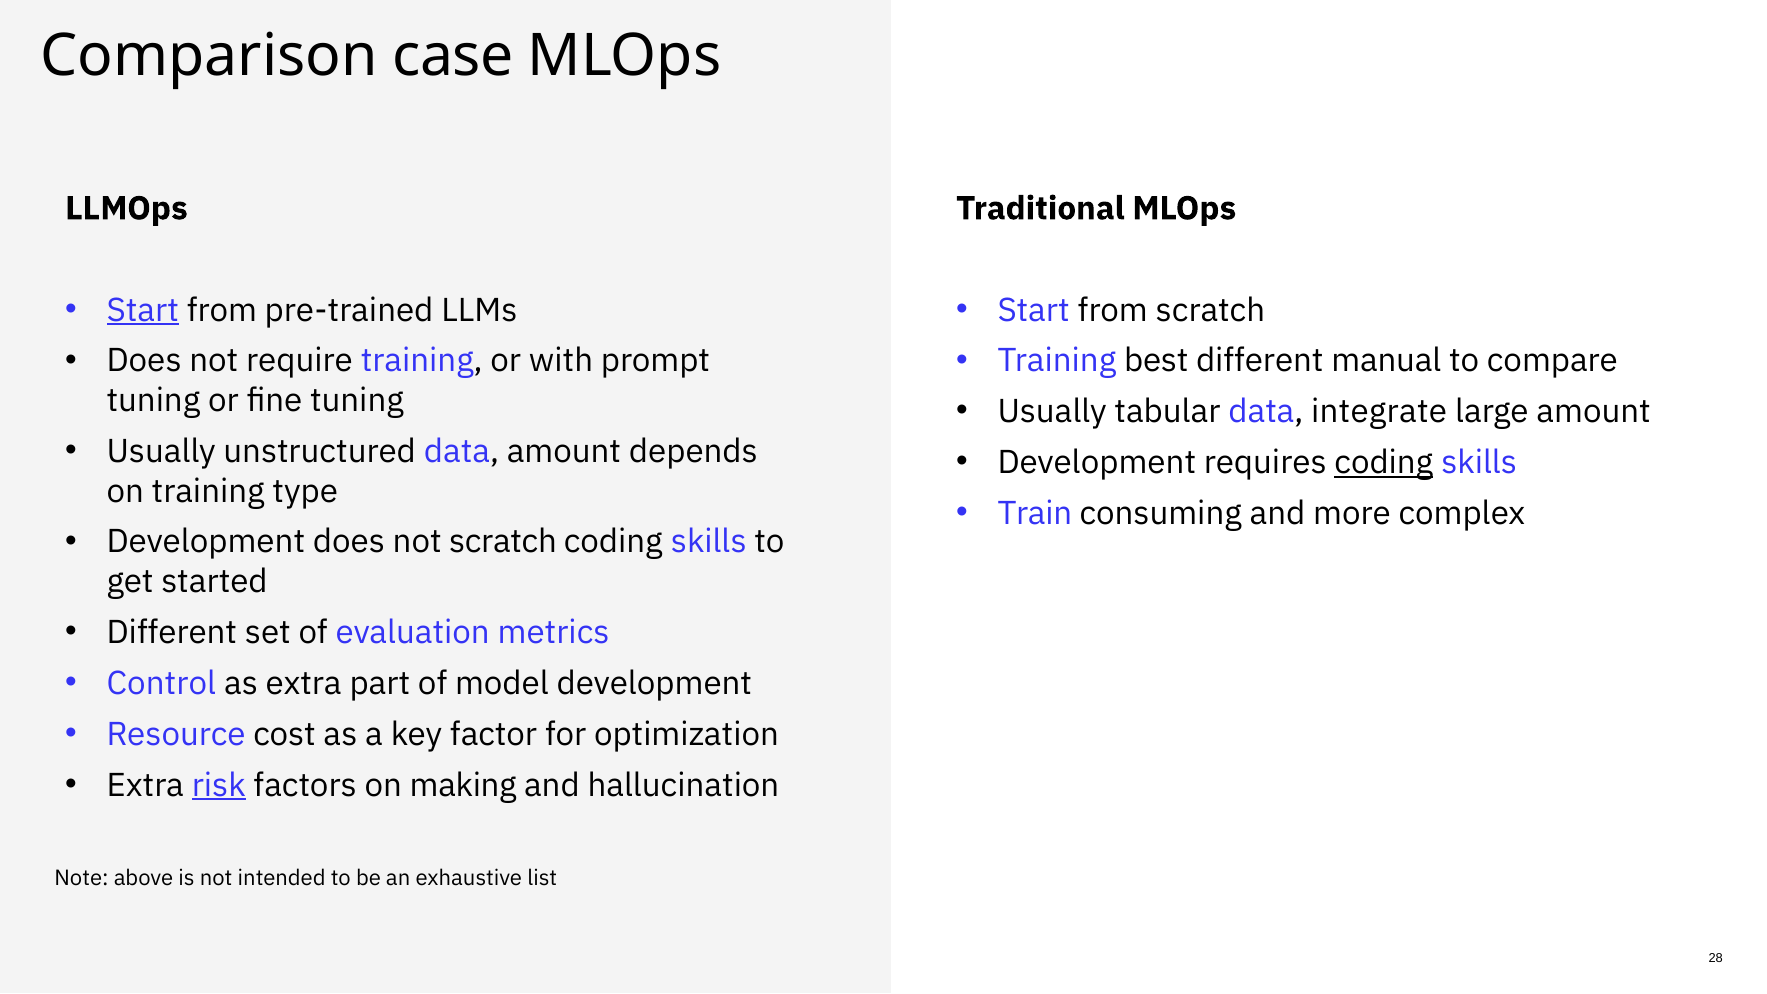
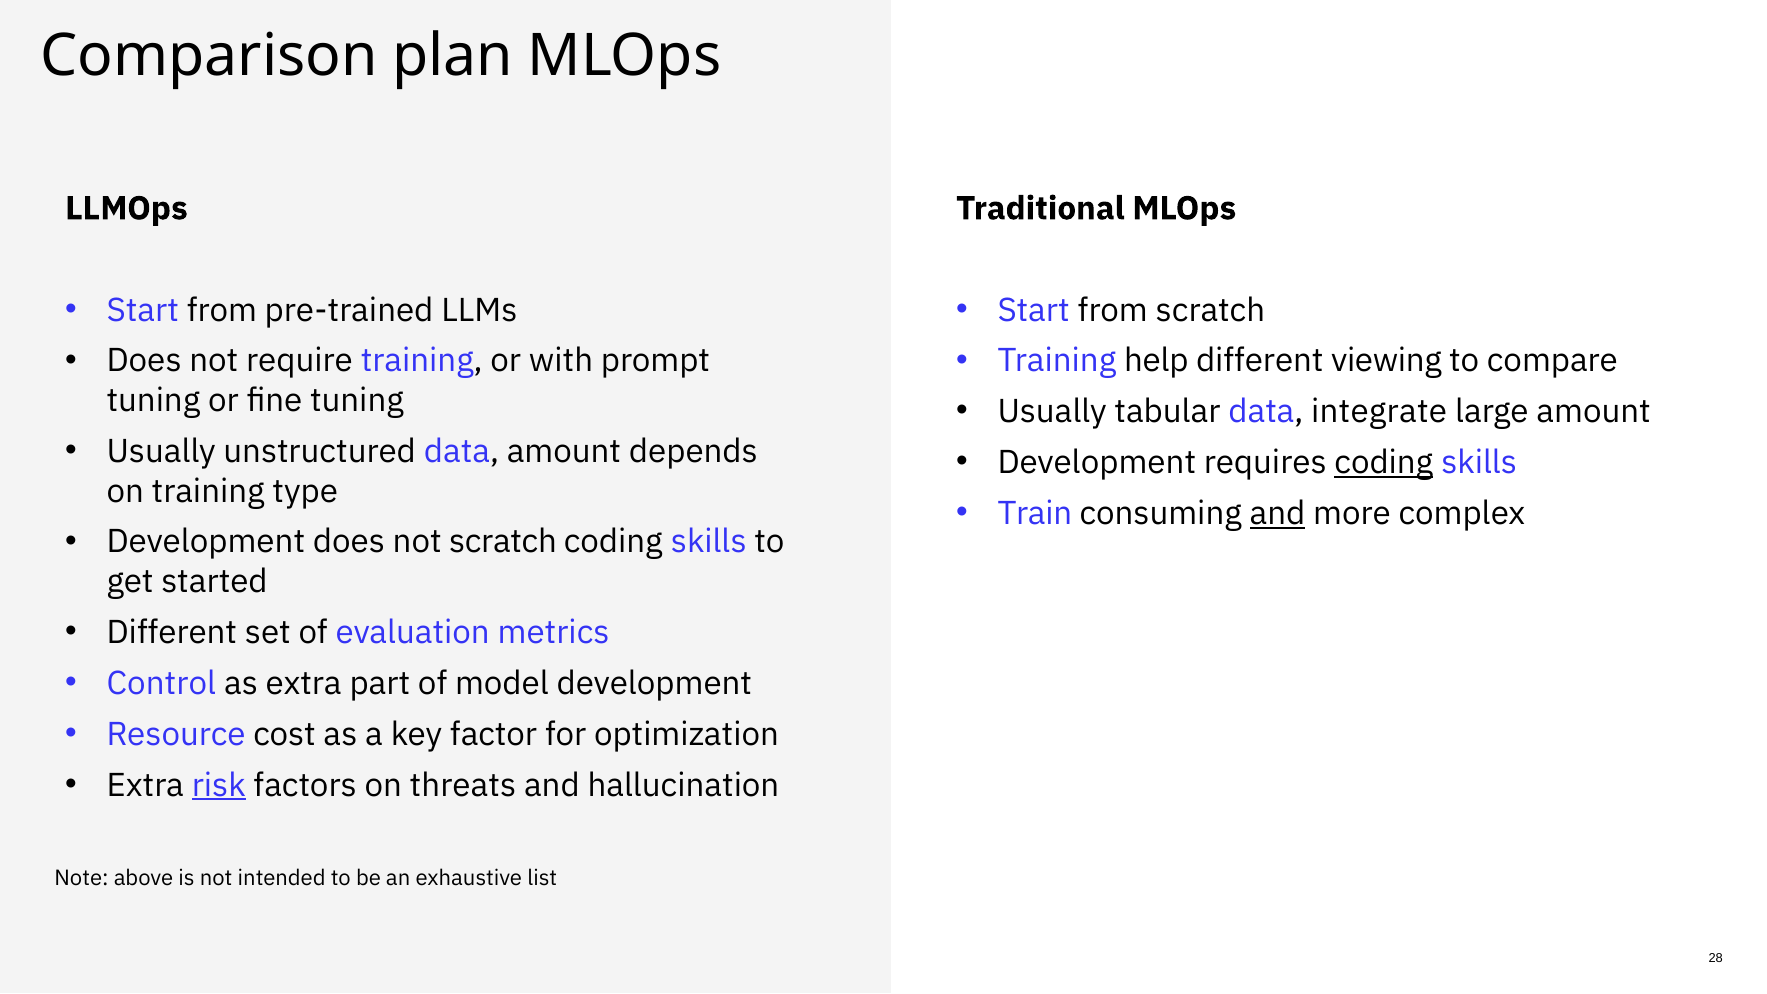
case: case -> plan (453, 56)
Start underline: present -> none (143, 310)
best: best -> help (1156, 361)
manual: manual -> viewing (1386, 361)
and underline: none -> present (1278, 513)
making: making -> threats (463, 785)
